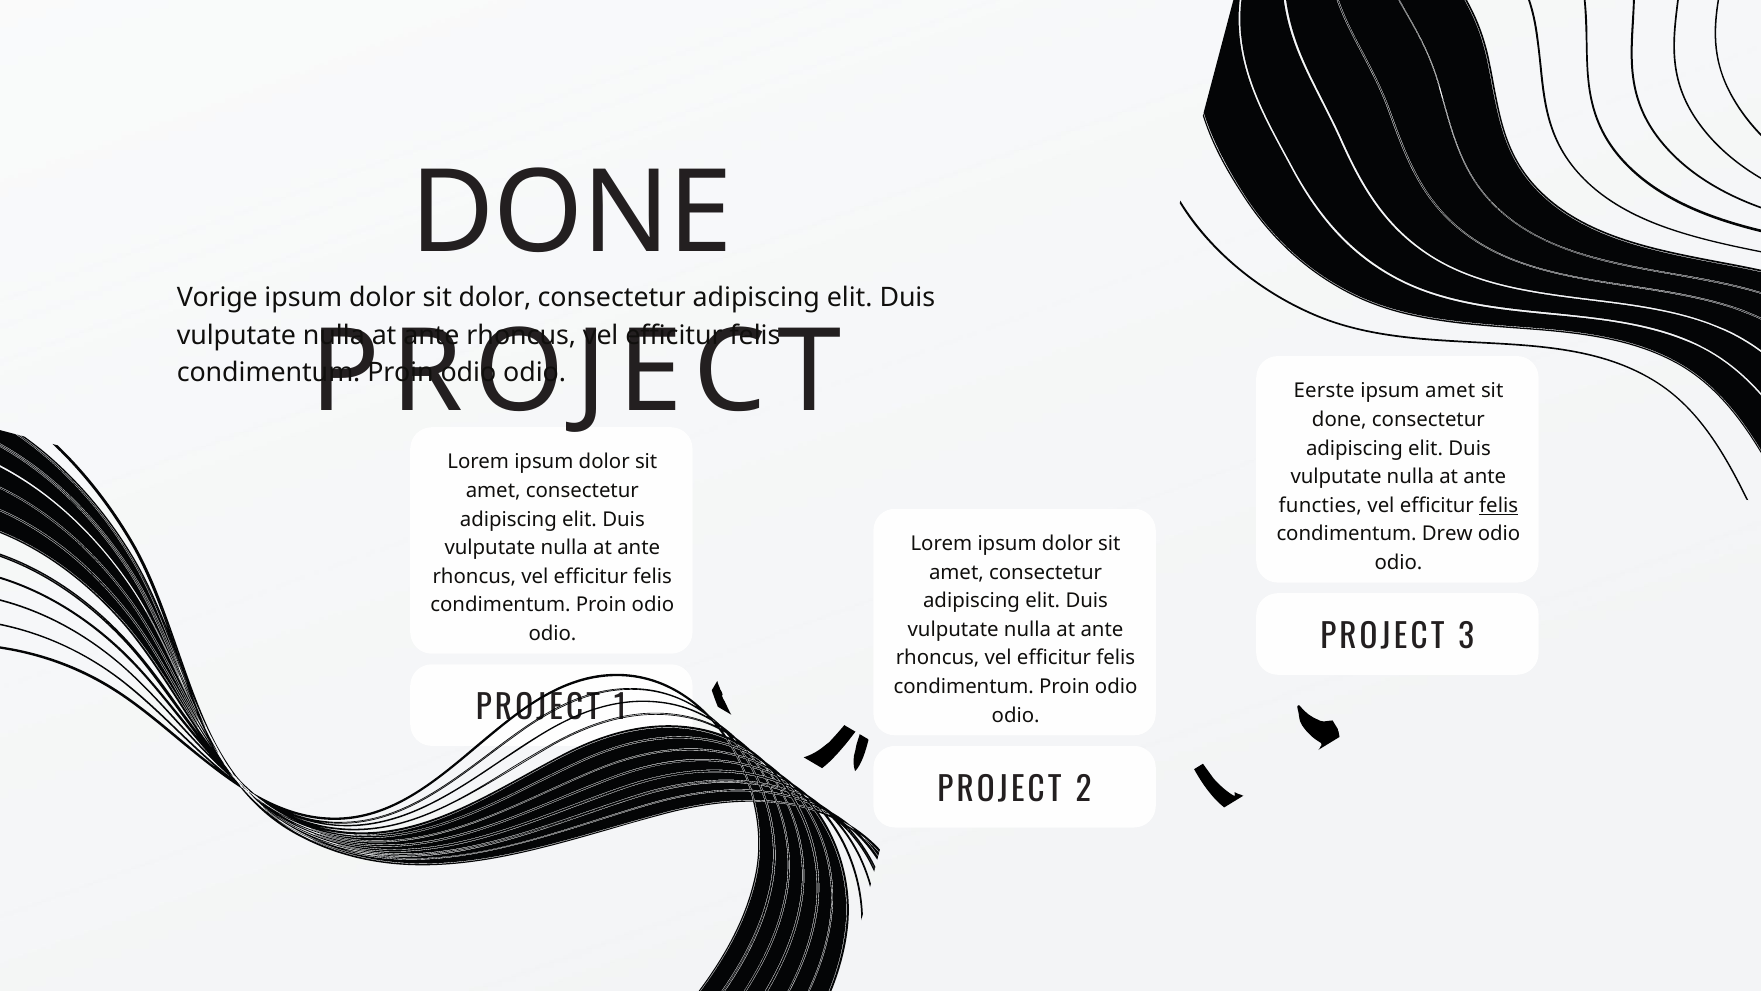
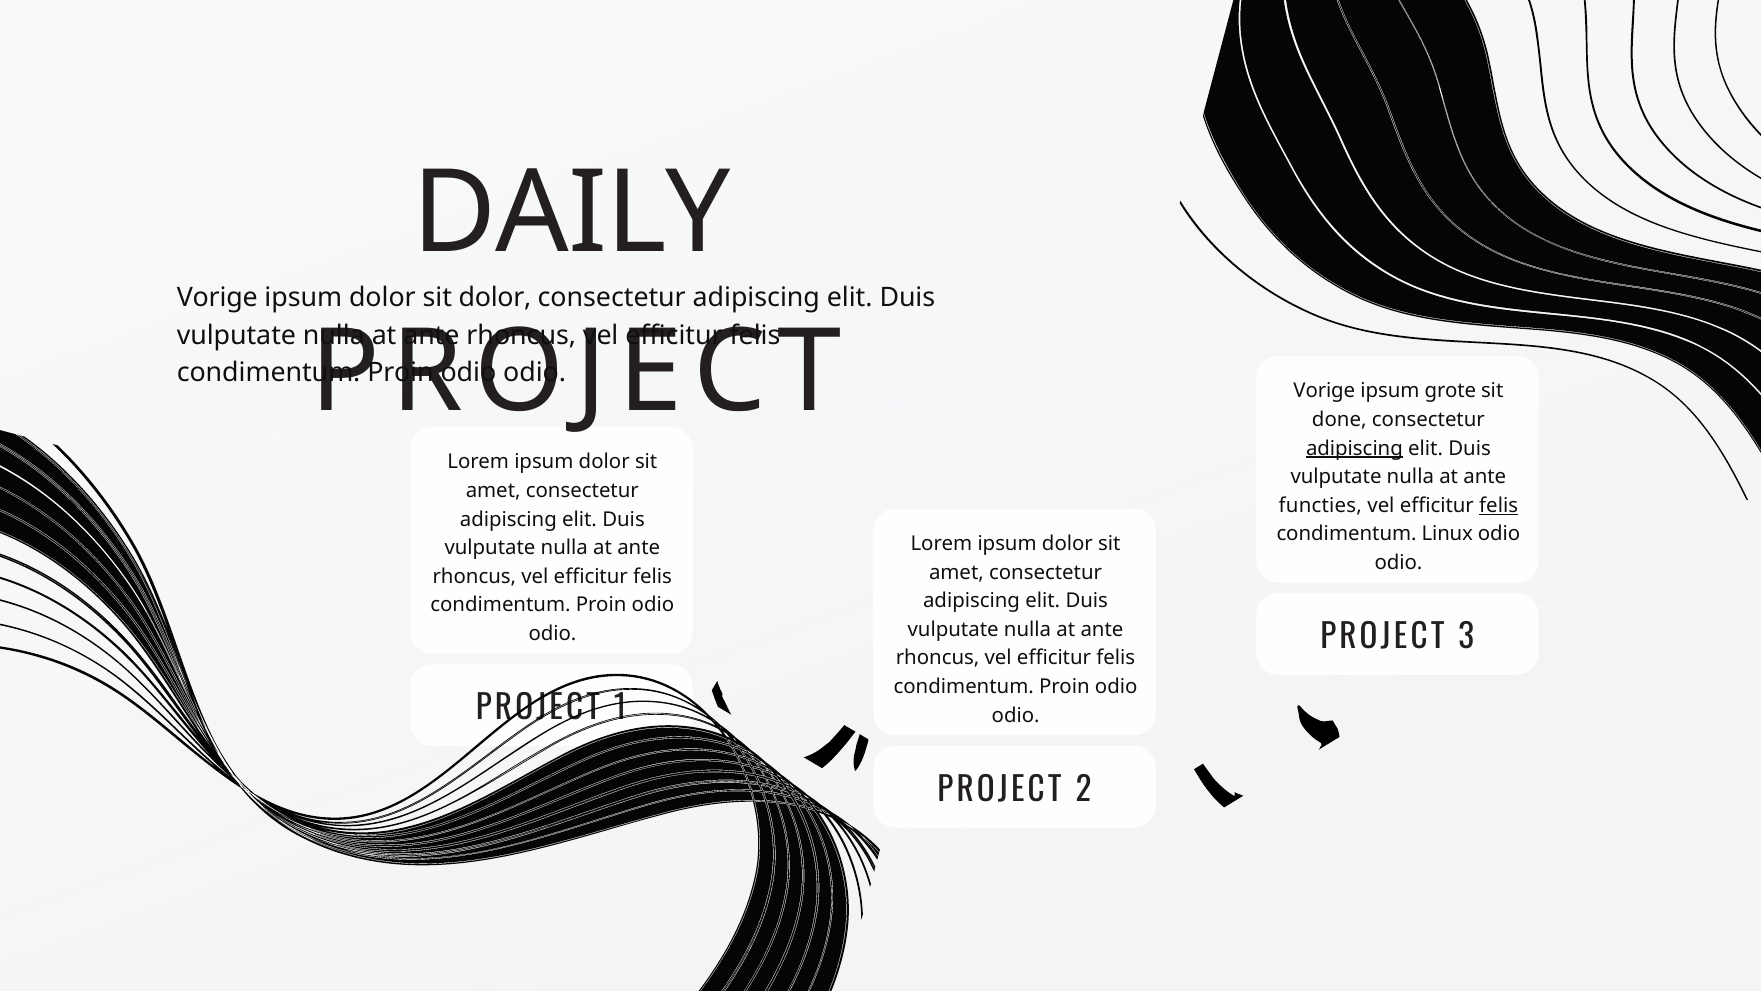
DONE: DONE -> DAILY (572, 213)
Eerste: Eerste -> Vorige (1324, 391)
ipsum amet: amet -> grote (1450, 391)
adipiscing underline: none -> present (1354, 448)
Drew: Drew -> Linux (1447, 534)
